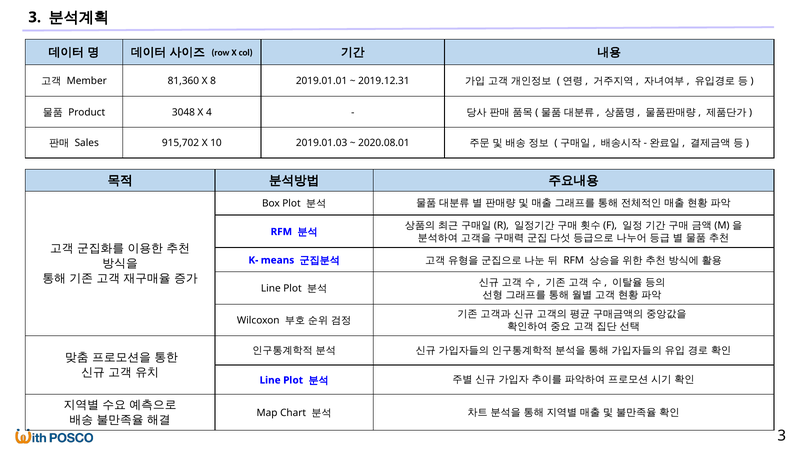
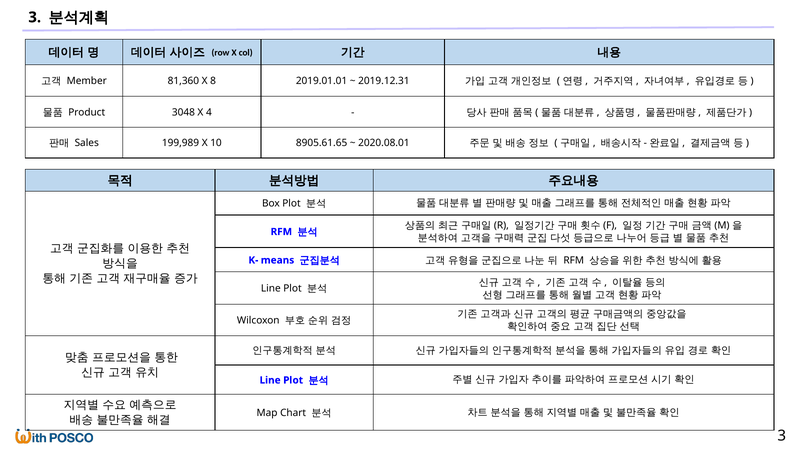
915,702: 915,702 -> 199,989 (181, 143)
2019.01.03: 2019.01.03 -> 8905.61.65 (322, 143)
